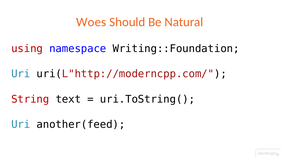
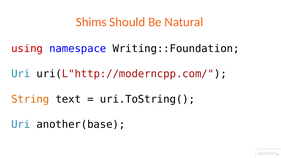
Woes: Woes -> Shims (91, 22)
String colour: red -> orange (30, 99)
another(feed: another(feed -> another(base (81, 124)
